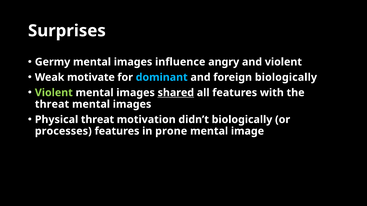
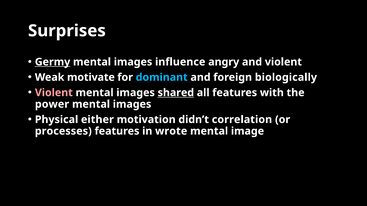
Germy underline: none -> present (53, 62)
Violent colour: light green -> pink (54, 93)
threat: threat -> power (52, 104)
Physical threat: threat -> either (97, 120)
didn’t biologically: biologically -> correlation (242, 120)
prone: prone -> wrote (171, 131)
